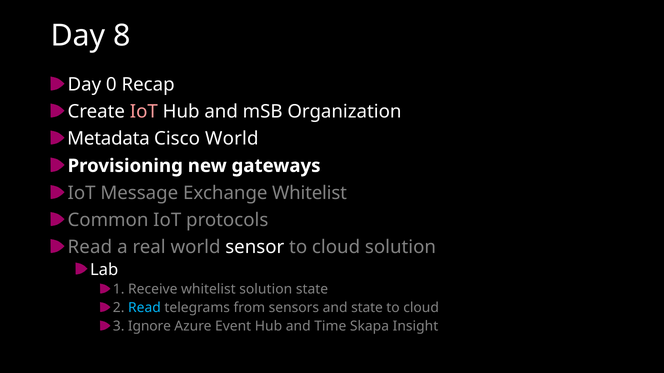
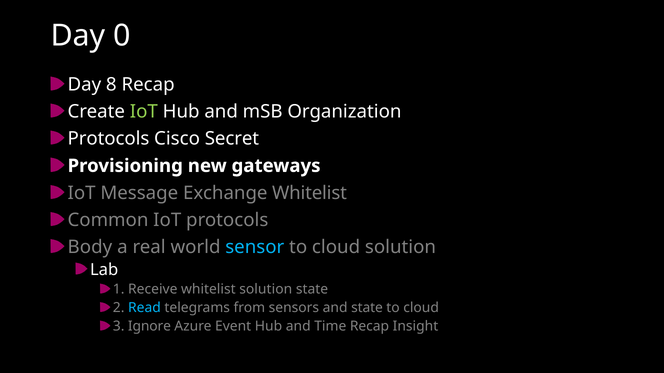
8: 8 -> 0 (122, 36)
0: 0 -> 8 (111, 85)
IoT colour: pink -> light green (144, 112)
Metadata: Metadata -> Protocols (108, 139)
Cisco World: World -> Secret (232, 139)
Read: Read -> Body (90, 247)
sensor colour: white -> light blue (255, 247)
Time Skapa: Skapa -> Recap (369, 327)
